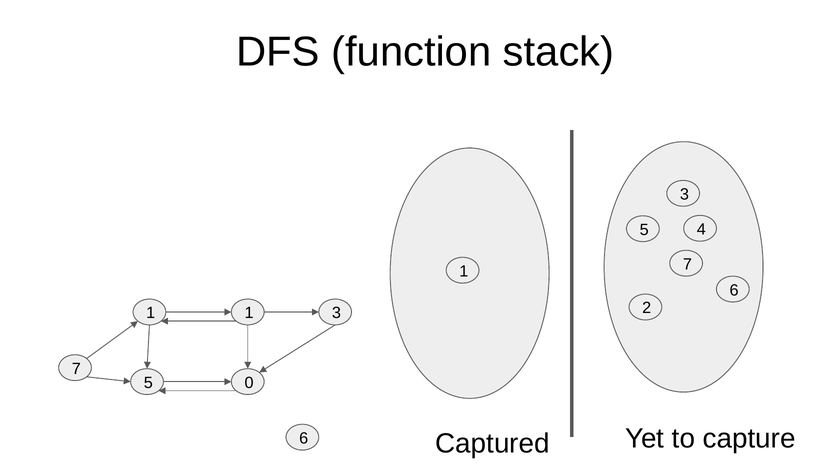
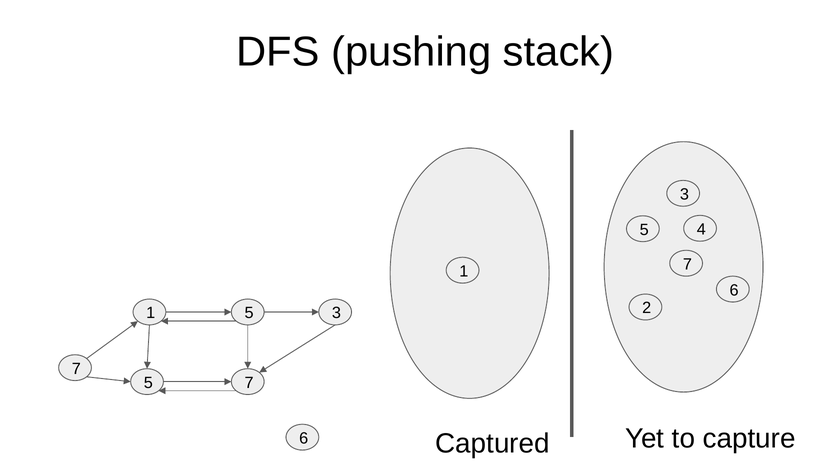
function: function -> pushing (411, 52)
1 1: 1 -> 5 (249, 313)
5 0: 0 -> 7 (249, 382)
